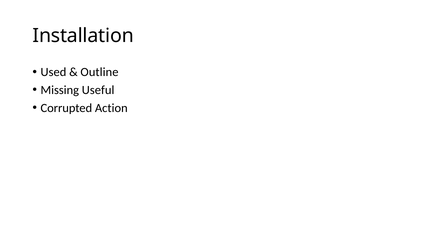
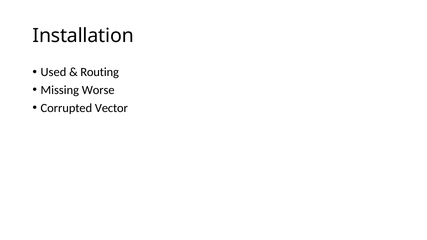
Outline: Outline -> Routing (100, 72)
Useful: Useful -> Worse (98, 90)
Action: Action -> Vector (111, 108)
